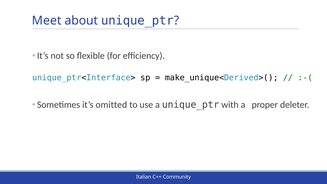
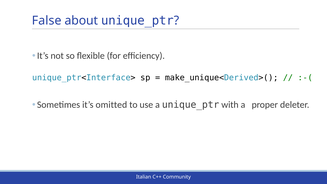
Meet: Meet -> False (47, 21)
